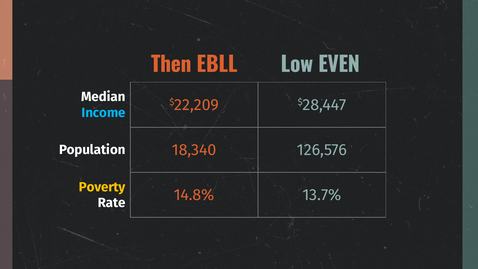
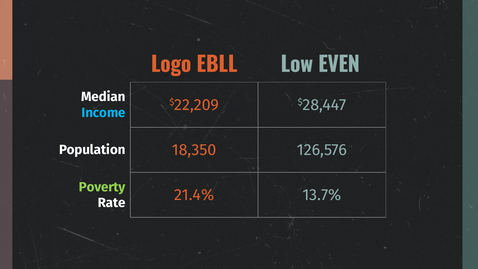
Then: Then -> Logo (171, 65)
18,340: 18,340 -> 18,350 (194, 150)
Poverty colour: yellow -> light green (102, 187)
14.8%: 14.8% -> 21.4% (194, 195)
